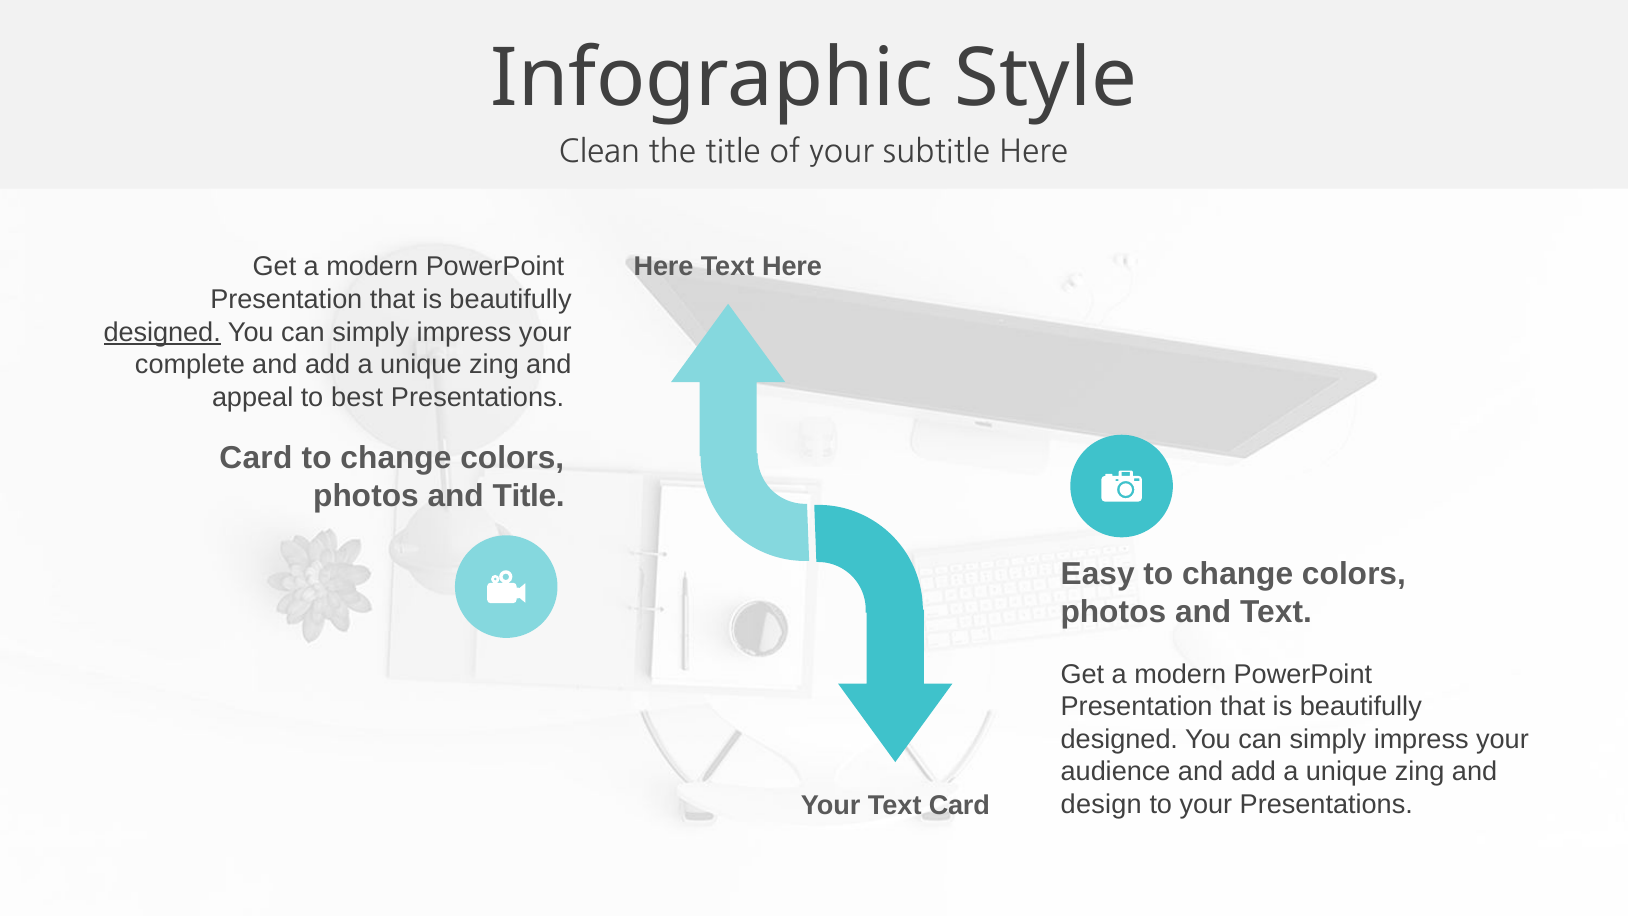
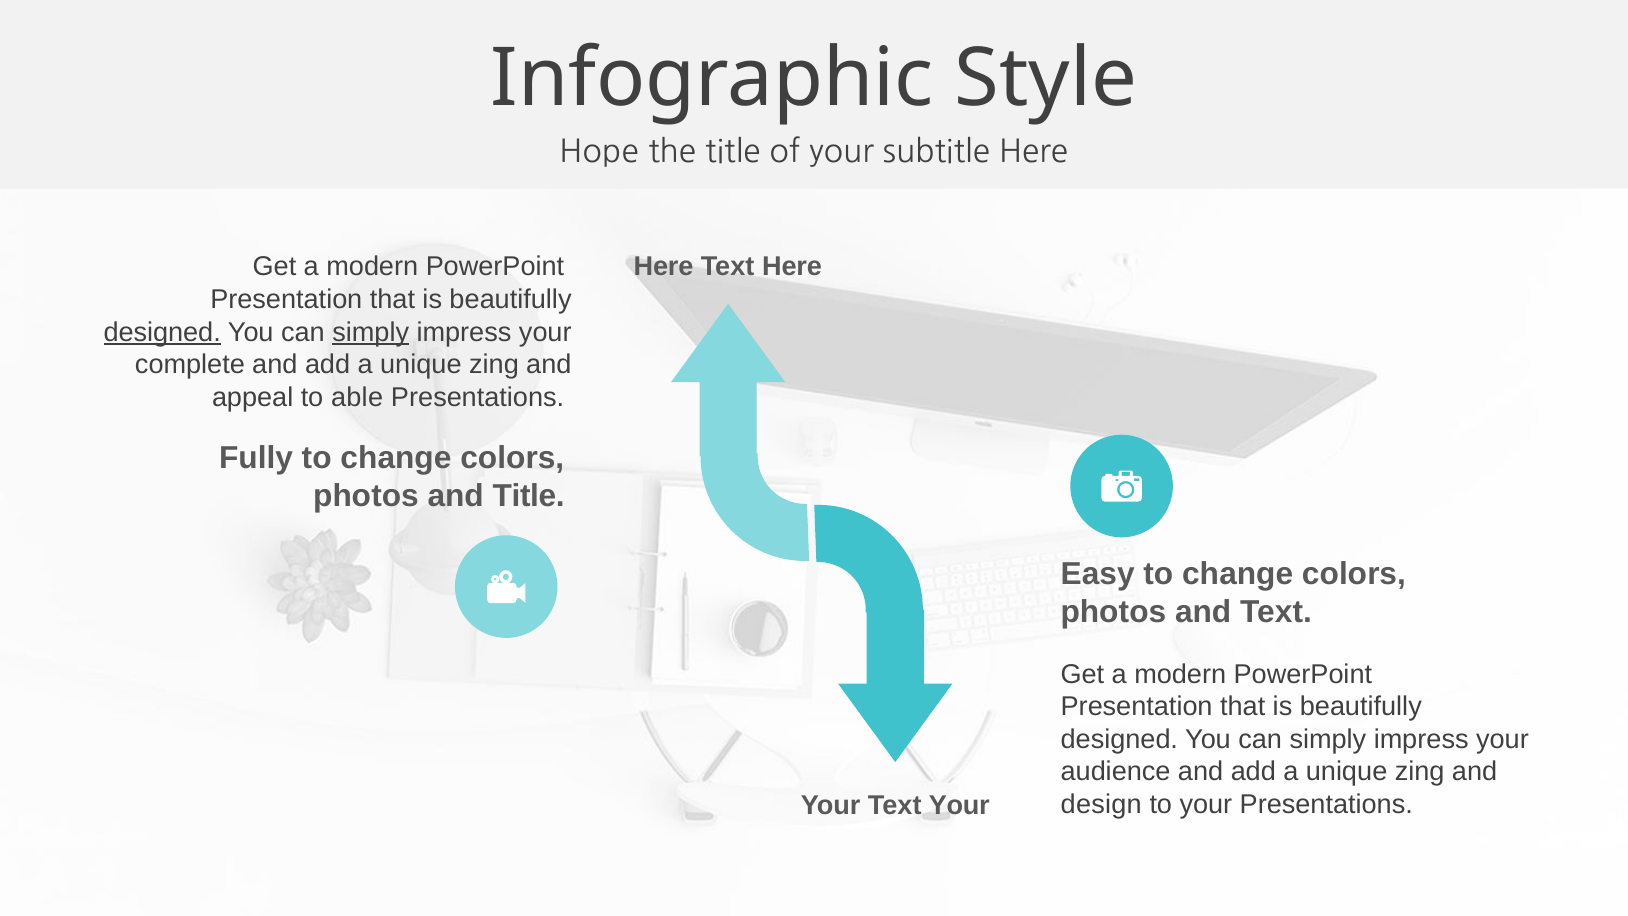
Clean: Clean -> Hope (599, 152)
simply underline: none -> present (371, 332)
best: best -> able (357, 397)
Card: Card -> Fully (256, 458)
Text Card: Card -> Your (959, 805)
